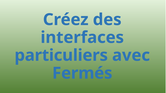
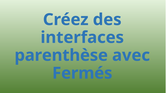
particuliers: particuliers -> parenthèse (61, 56)
